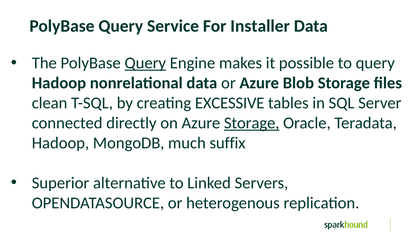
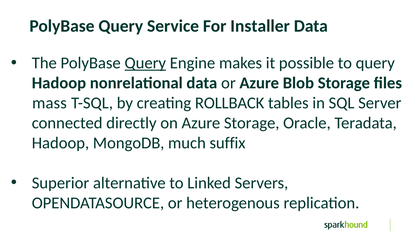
clean: clean -> mass (49, 103)
EXCESSIVE: EXCESSIVE -> ROLLBACK (230, 103)
Storage underline: present -> none (252, 123)
